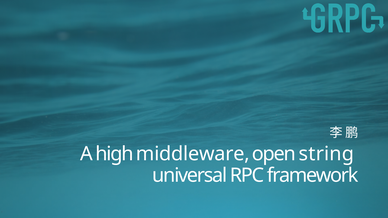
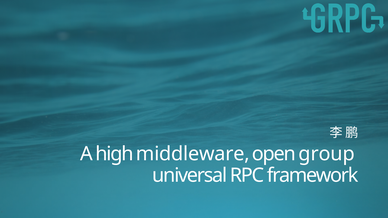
string: string -> group (327, 154)
